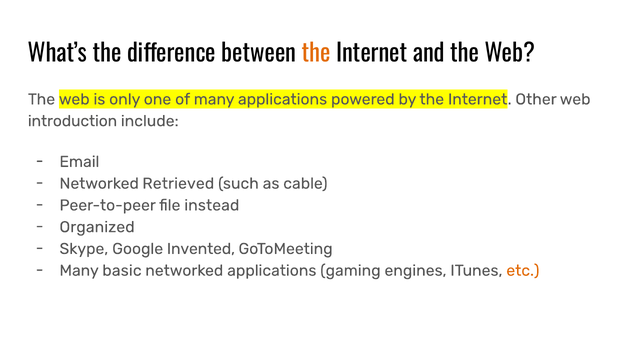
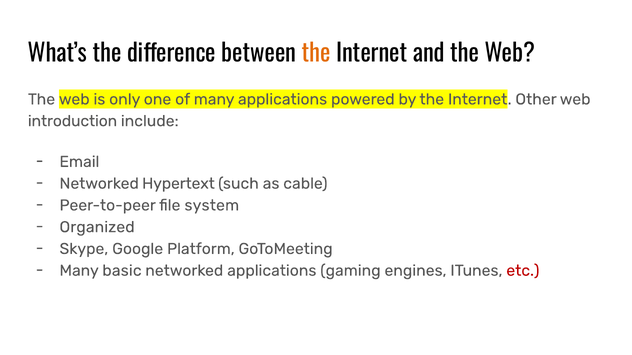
Retrieved: Retrieved -> Hypertext (178, 184)
instead: instead -> system (212, 206)
Invented: Invented -> Platform (201, 249)
etc colour: orange -> red (523, 271)
